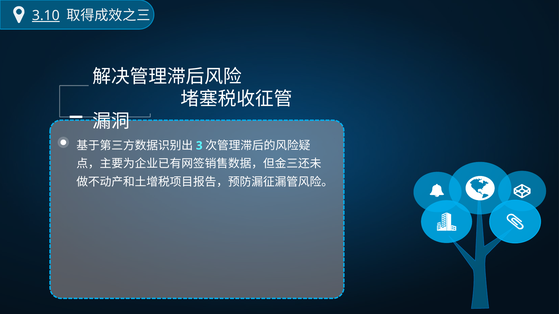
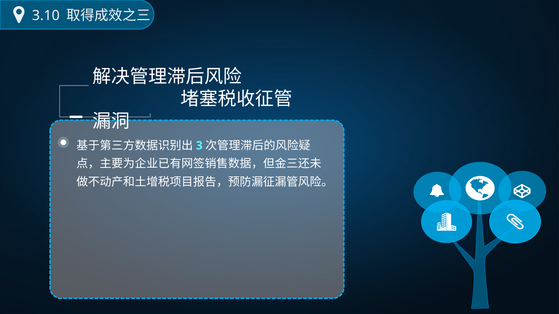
3.10 underline: present -> none (46, 16)
